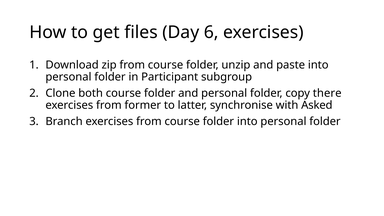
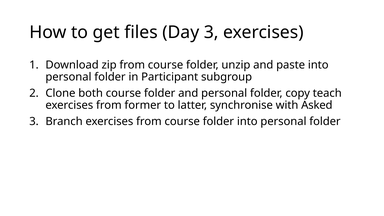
Day 6: 6 -> 3 (211, 32)
there: there -> teach (327, 93)
